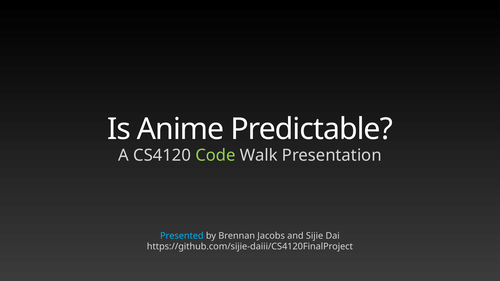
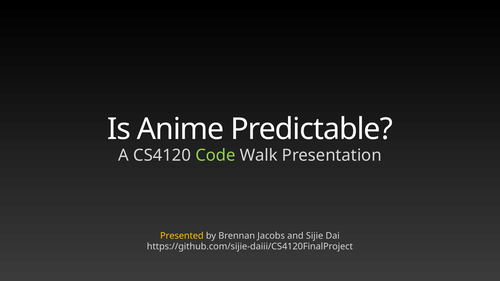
Presented colour: light blue -> yellow (182, 236)
